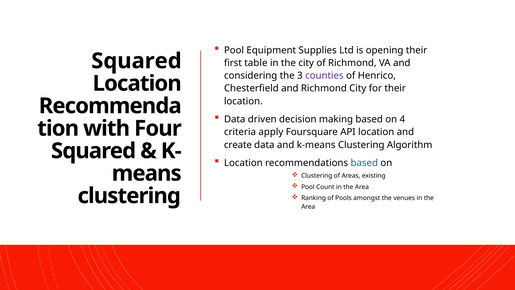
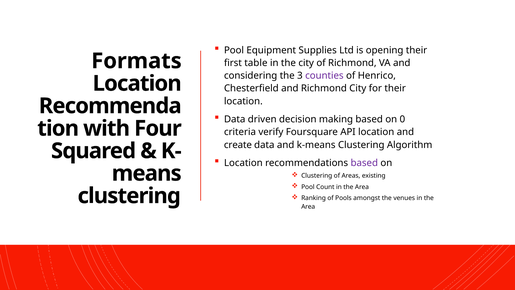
Squared: Squared -> Formats (136, 61)
4: 4 -> 0 (402, 119)
apply: apply -> verify (271, 132)
based colour: blue -> purple (364, 163)
